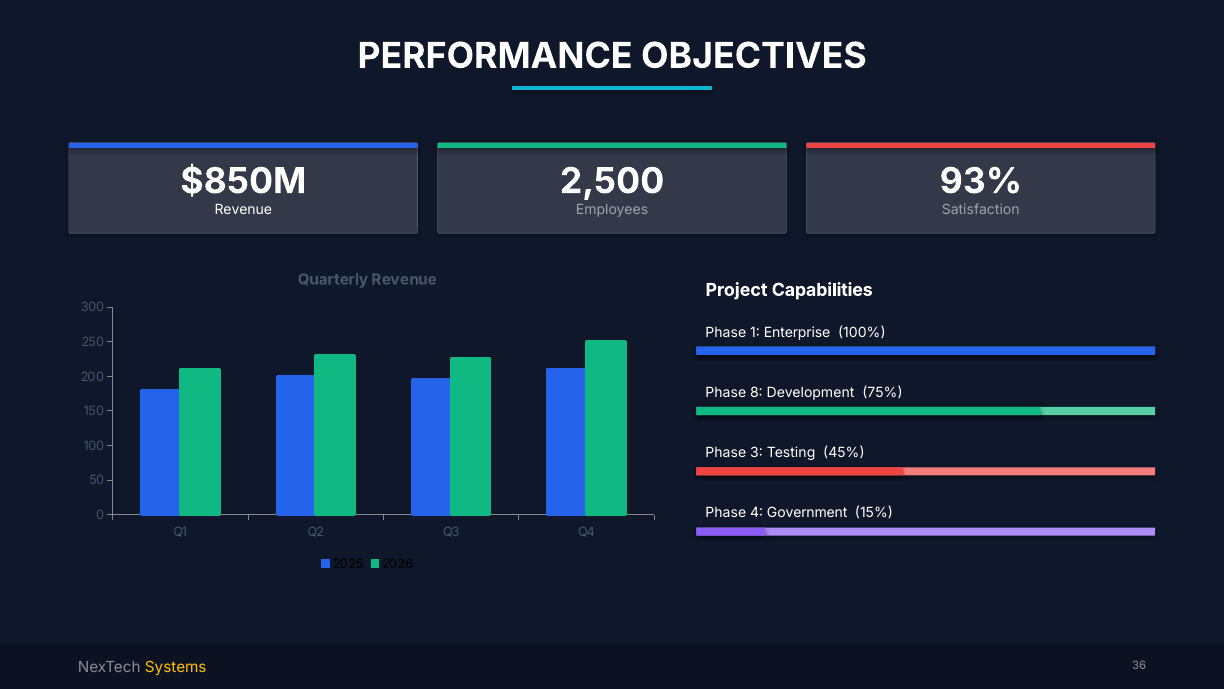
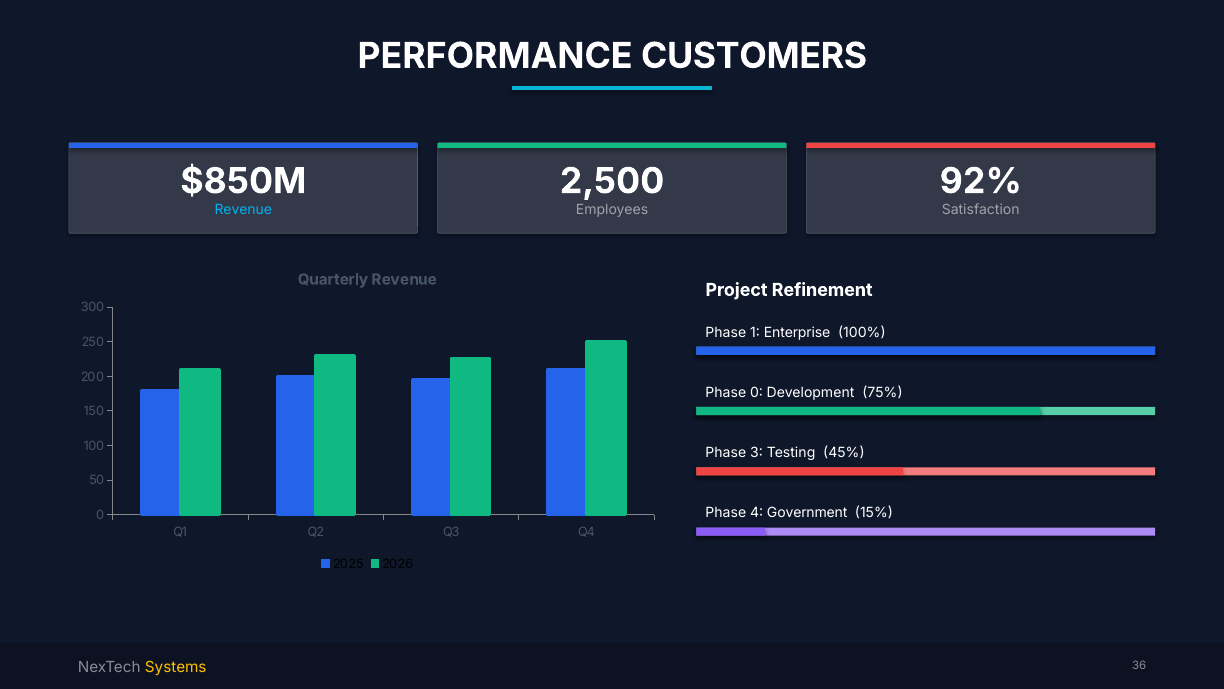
OBJECTIVES: OBJECTIVES -> CUSTOMERS (754, 56)
93%: 93% -> 92% (981, 181)
Revenue colour: white -> light blue (243, 210)
Capabilities: Capabilities -> Refinement (822, 290)
Phase 8: 8 -> 0 (756, 393)
